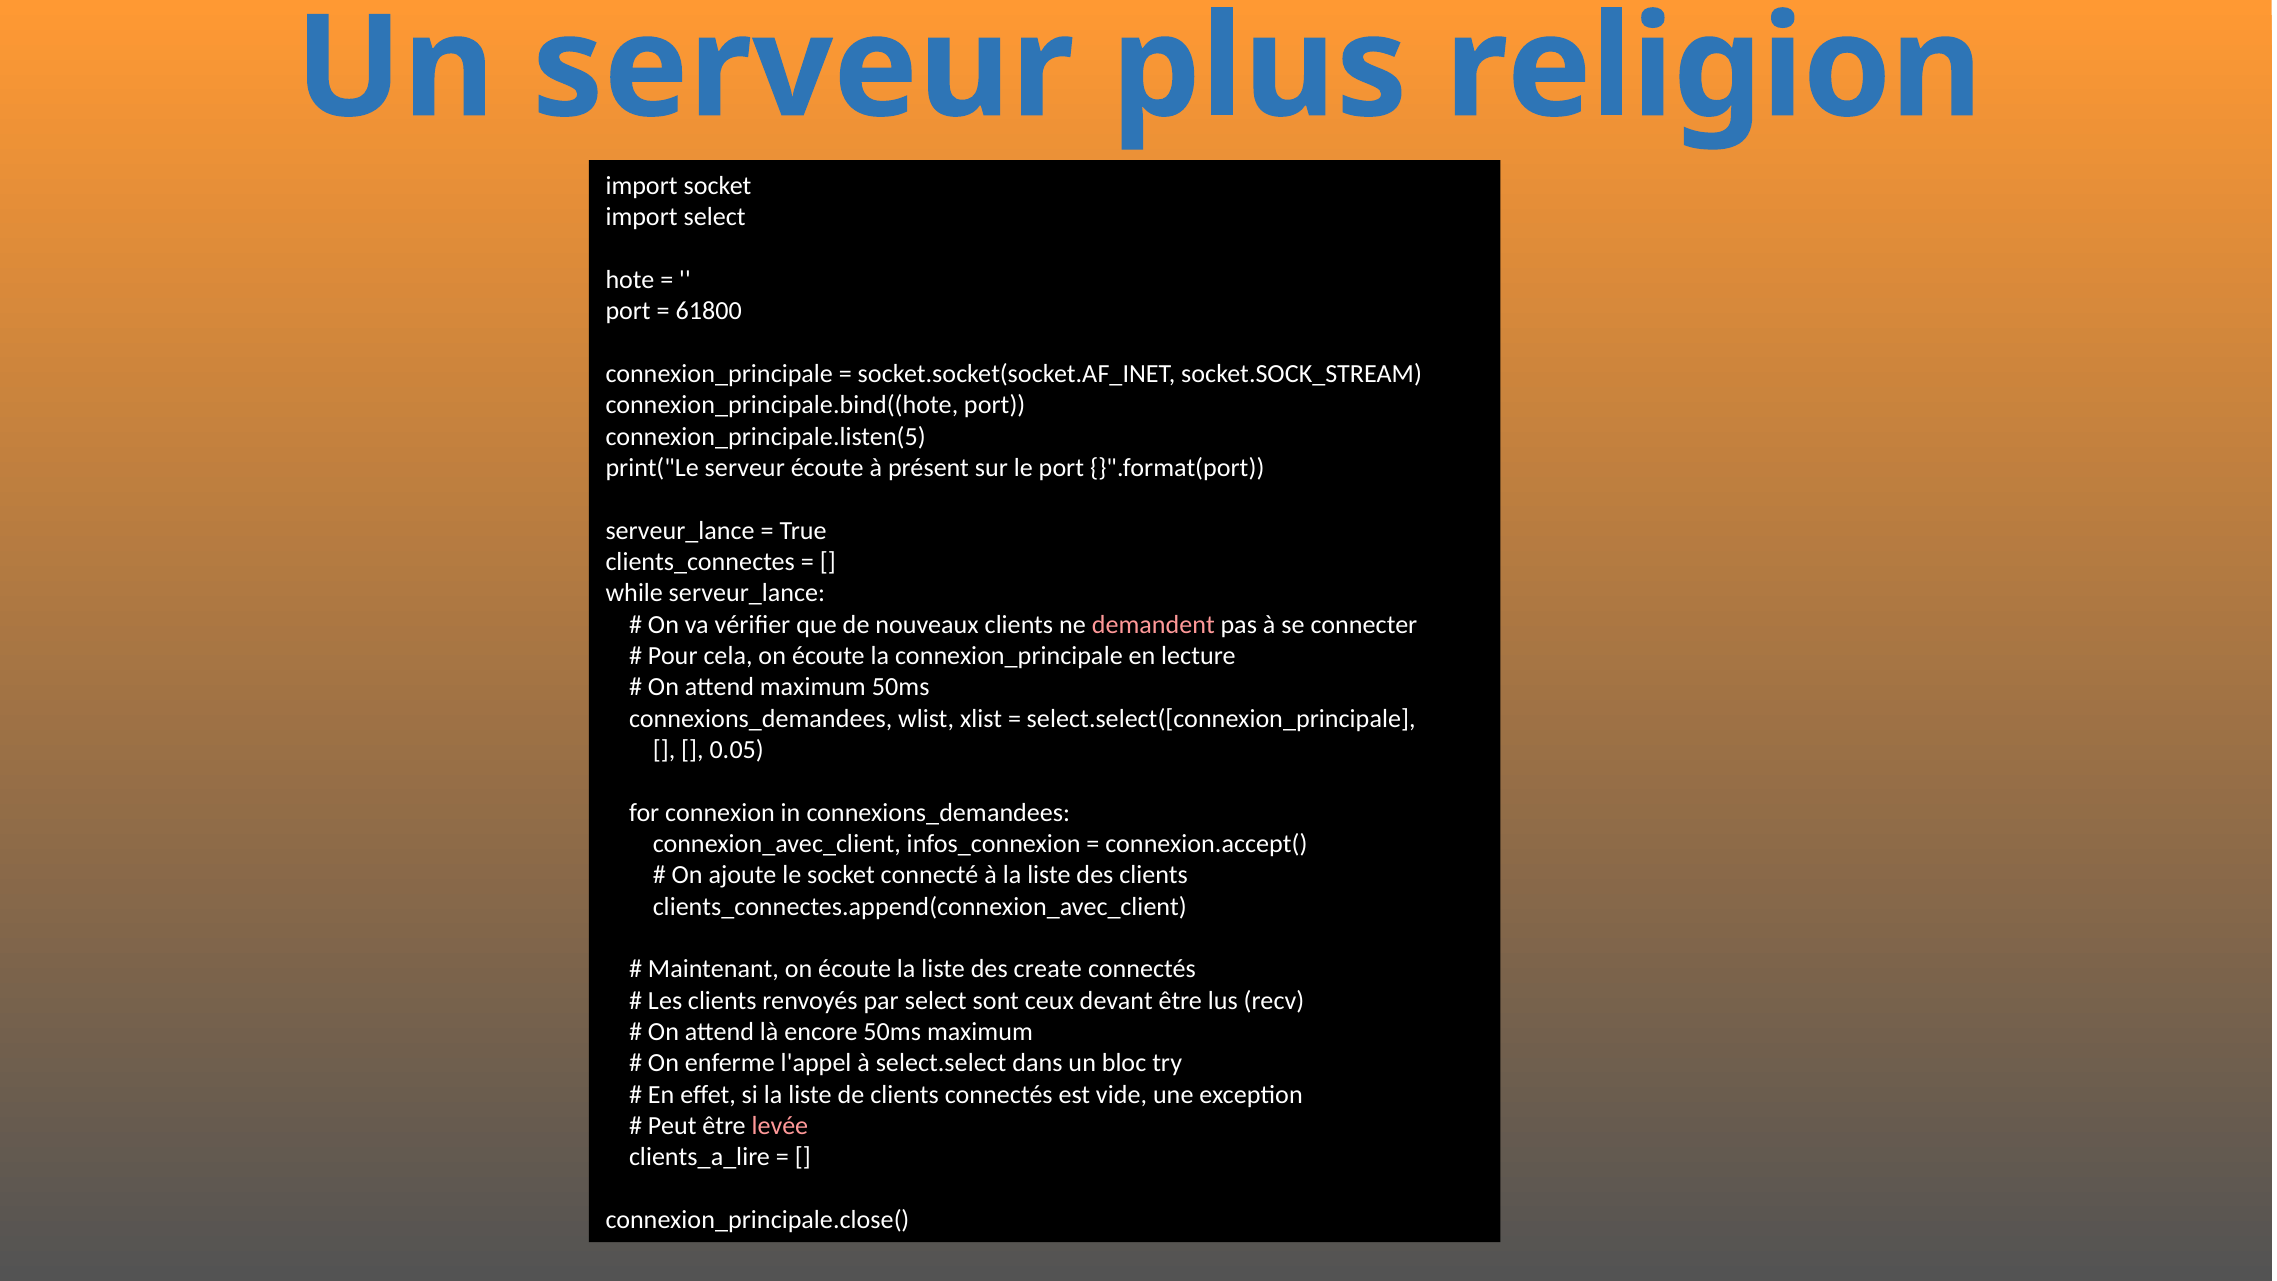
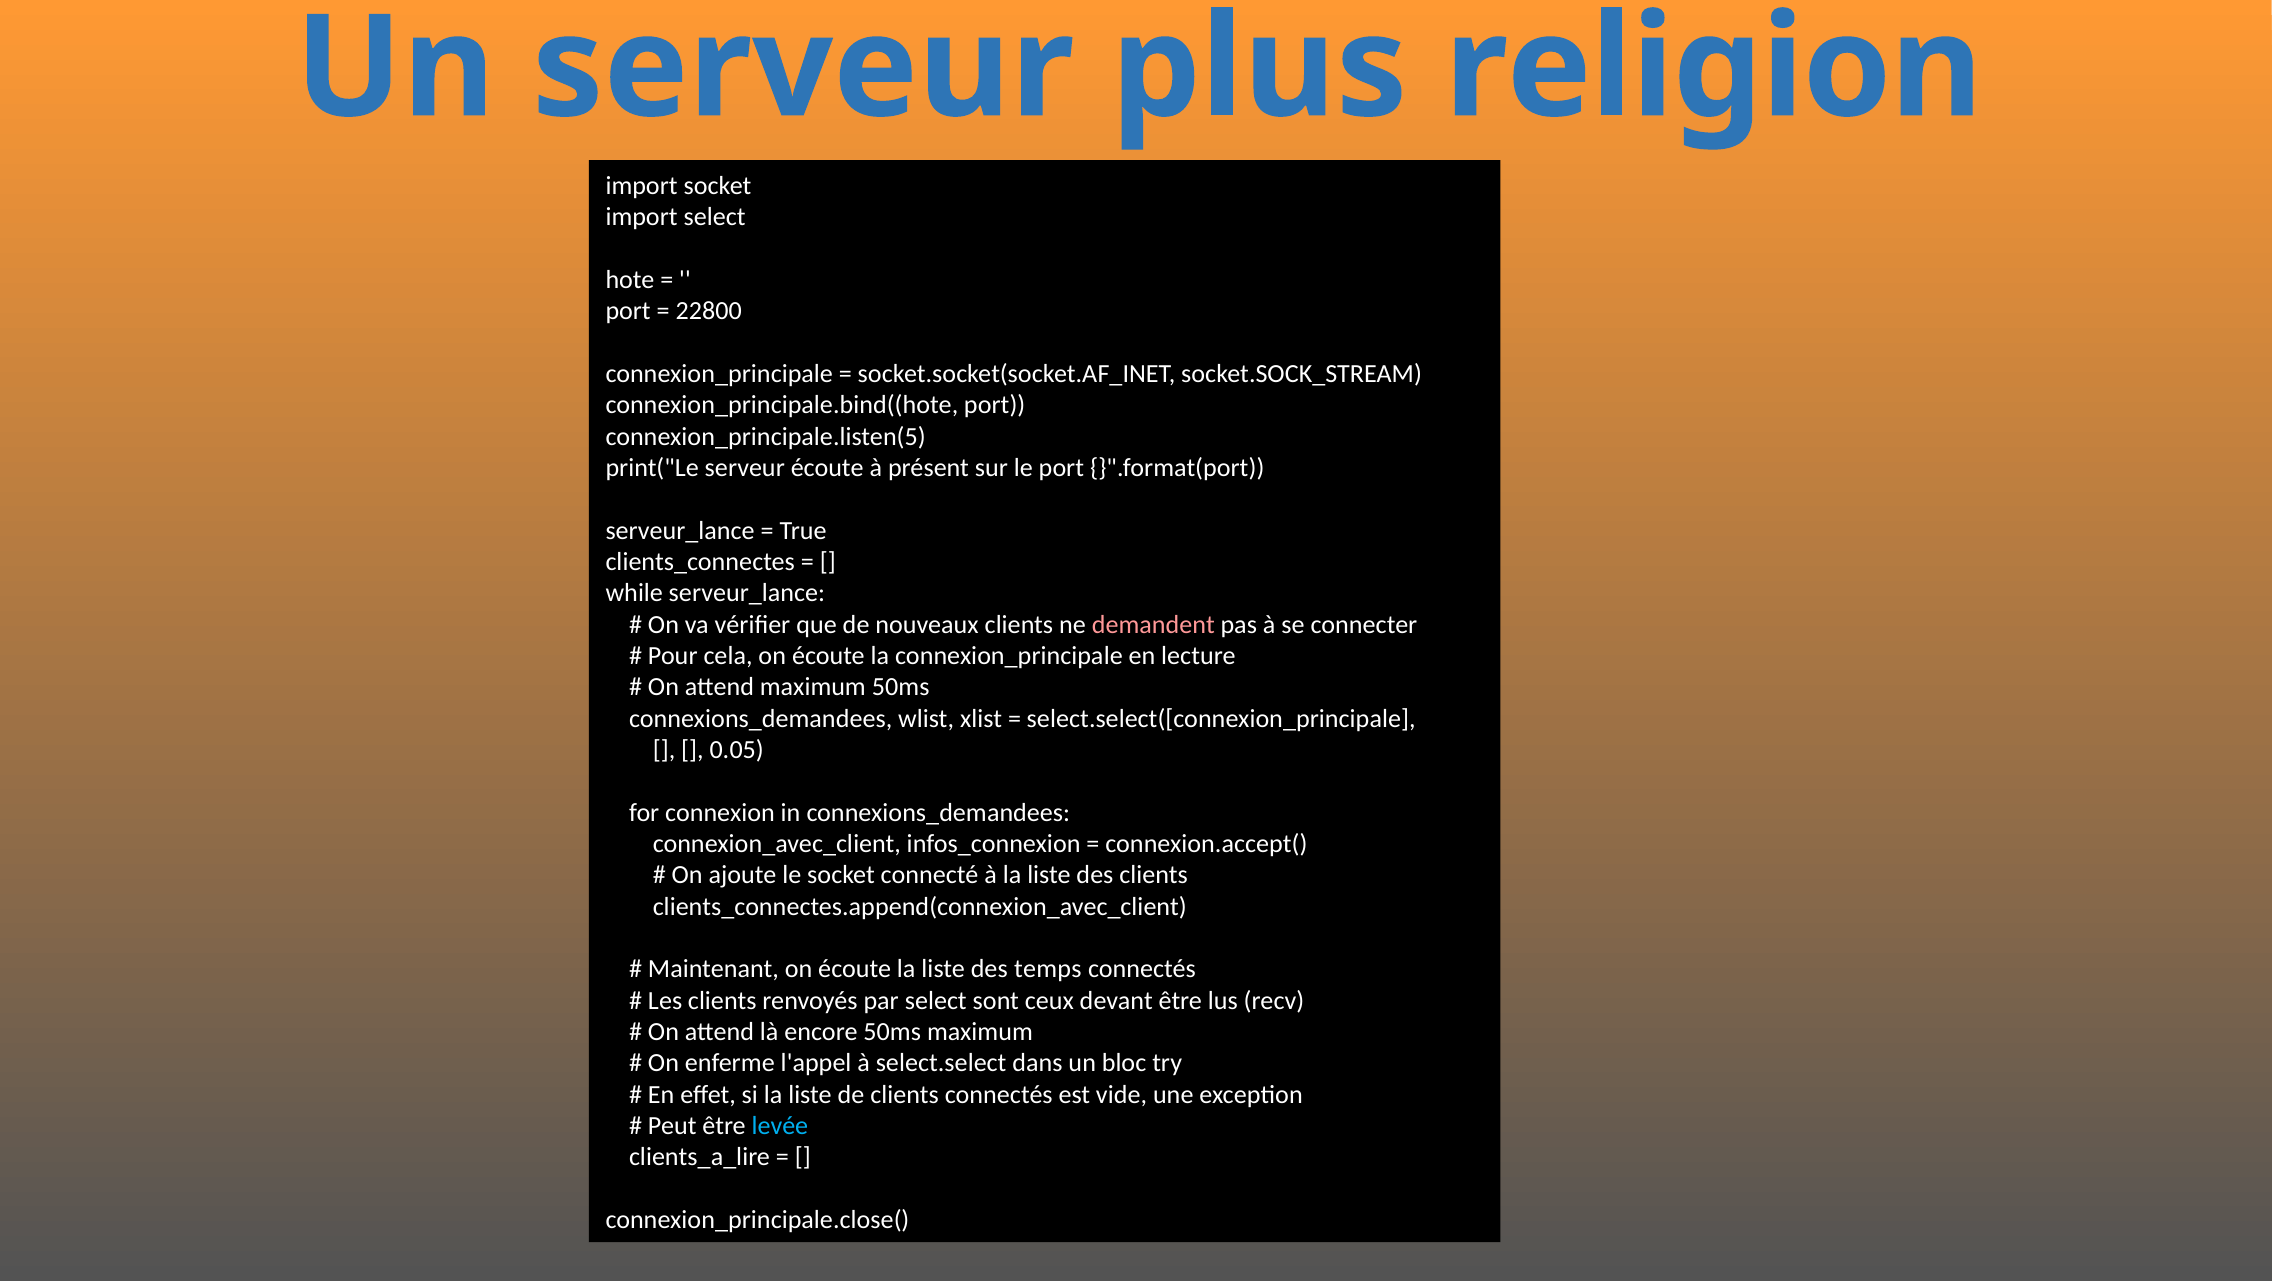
61800: 61800 -> 22800 (709, 311)
create: create -> temps (1048, 969)
levée colour: pink -> light blue (780, 1126)
